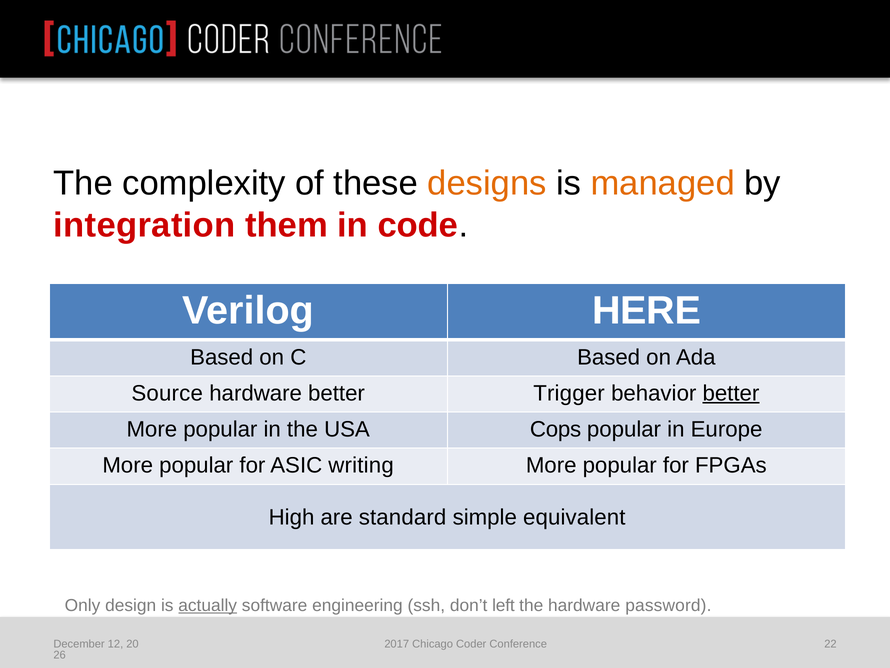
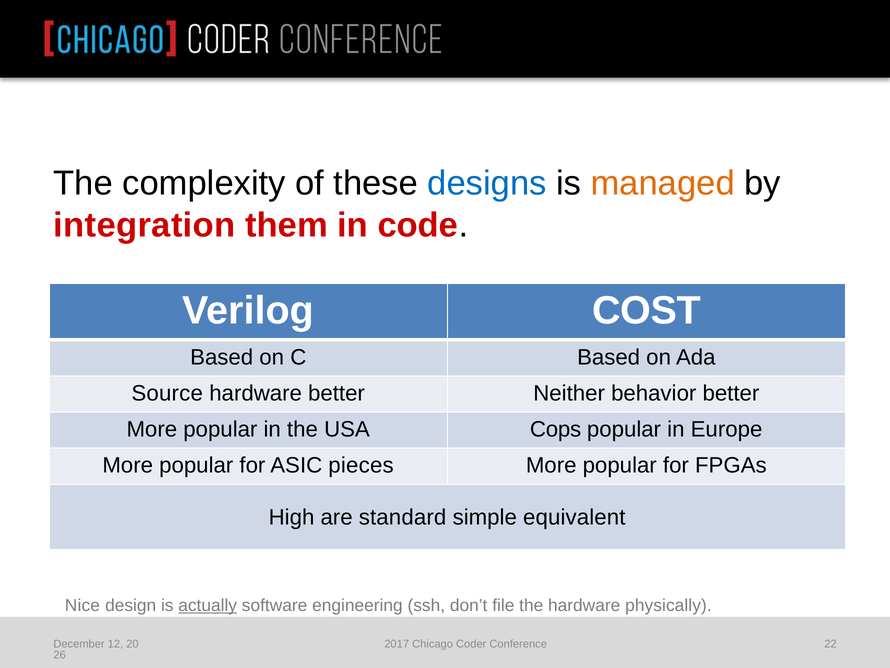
designs colour: orange -> blue (487, 183)
HERE: HERE -> COST (647, 310)
Trigger: Trigger -> Neither (569, 393)
better underline: present -> none (731, 393)
writing: writing -> pieces (361, 465)
Only: Only -> Nice (82, 605)
left: left -> file (503, 605)
password: password -> physically (668, 605)
